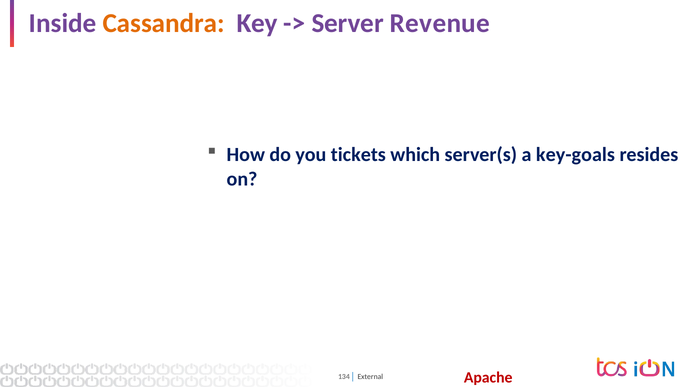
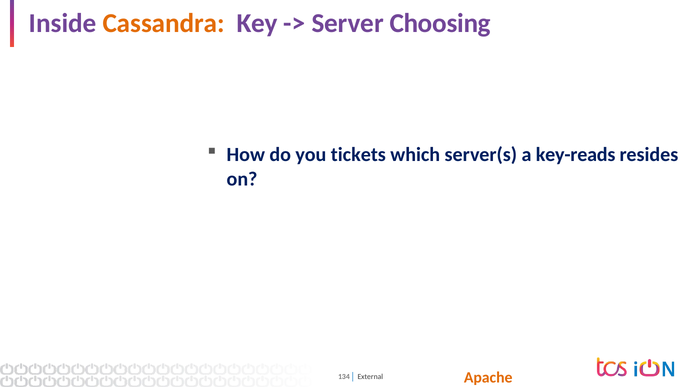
Revenue: Revenue -> Choosing (440, 23)
key-goals: key-goals -> key-reads (576, 155)
Apache colour: red -> orange (488, 378)
